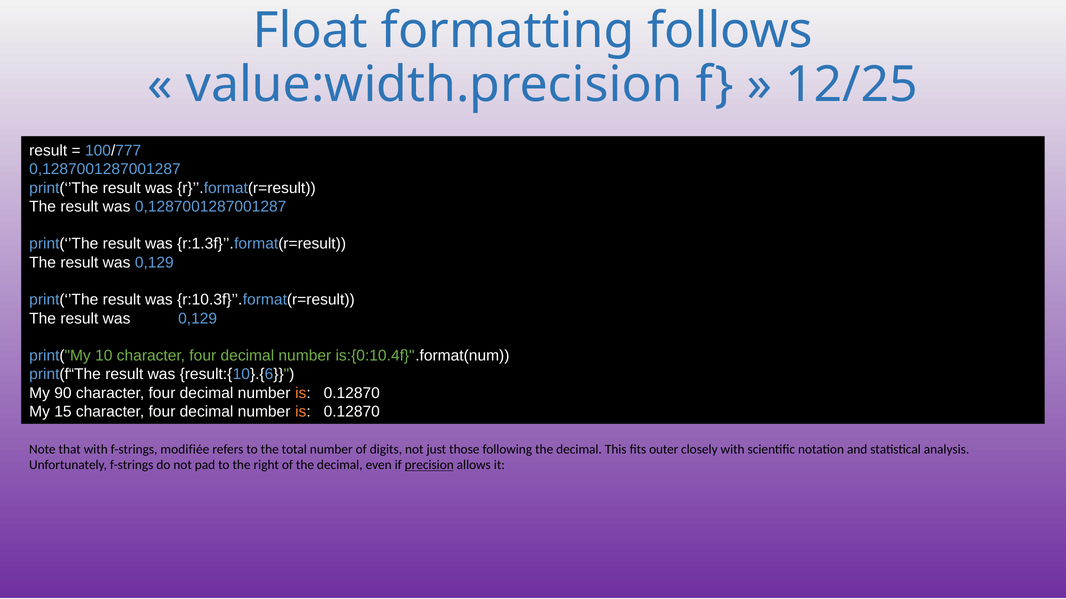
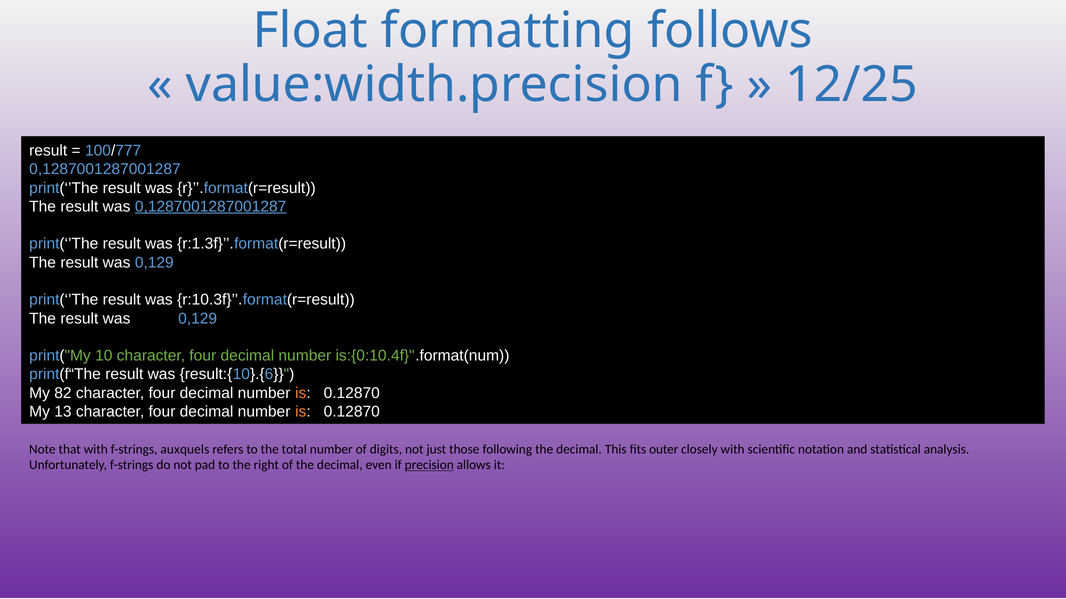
0,1287001287001287 underline: none -> present (211, 207)
90: 90 -> 82 (63, 393)
15: 15 -> 13 (63, 412)
modifiée: modifiée -> auxquels (185, 450)
